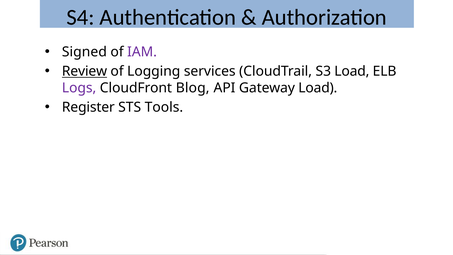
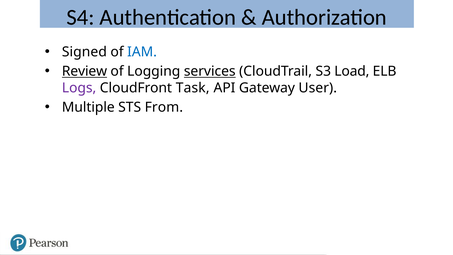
IAM colour: purple -> blue (142, 52)
services underline: none -> present (210, 71)
Blog: Blog -> Task (193, 88)
Gateway Load: Load -> User (318, 88)
Register: Register -> Multiple (88, 107)
Tools: Tools -> From (164, 107)
